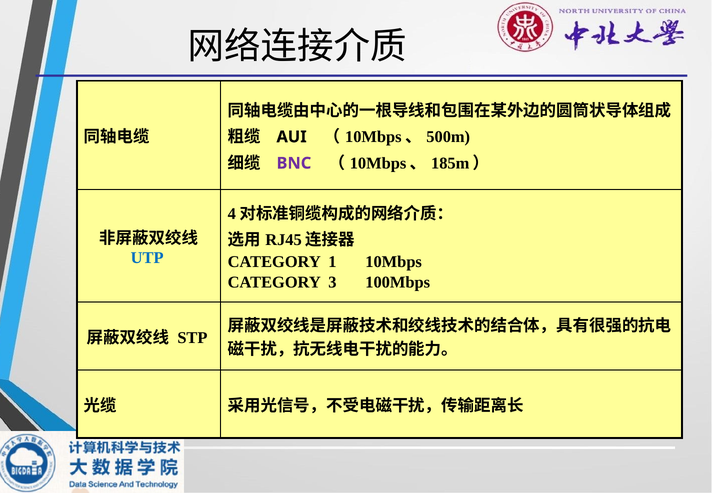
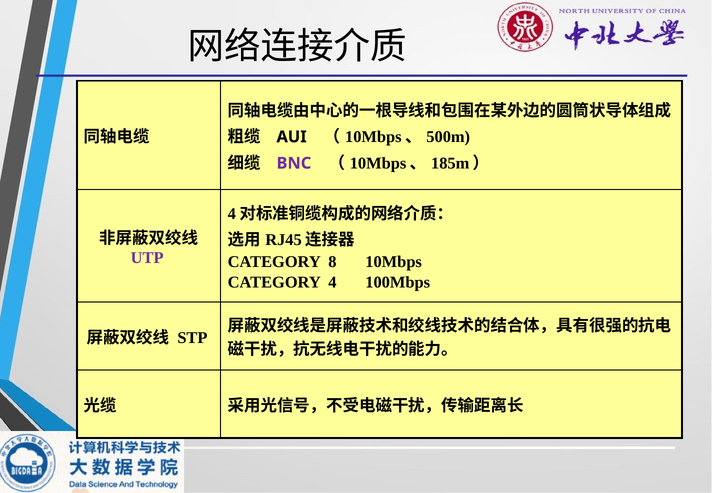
UTP colour: blue -> purple (147, 258)
1: 1 -> 8 (332, 262)
3: 3 -> 4 (332, 282)
